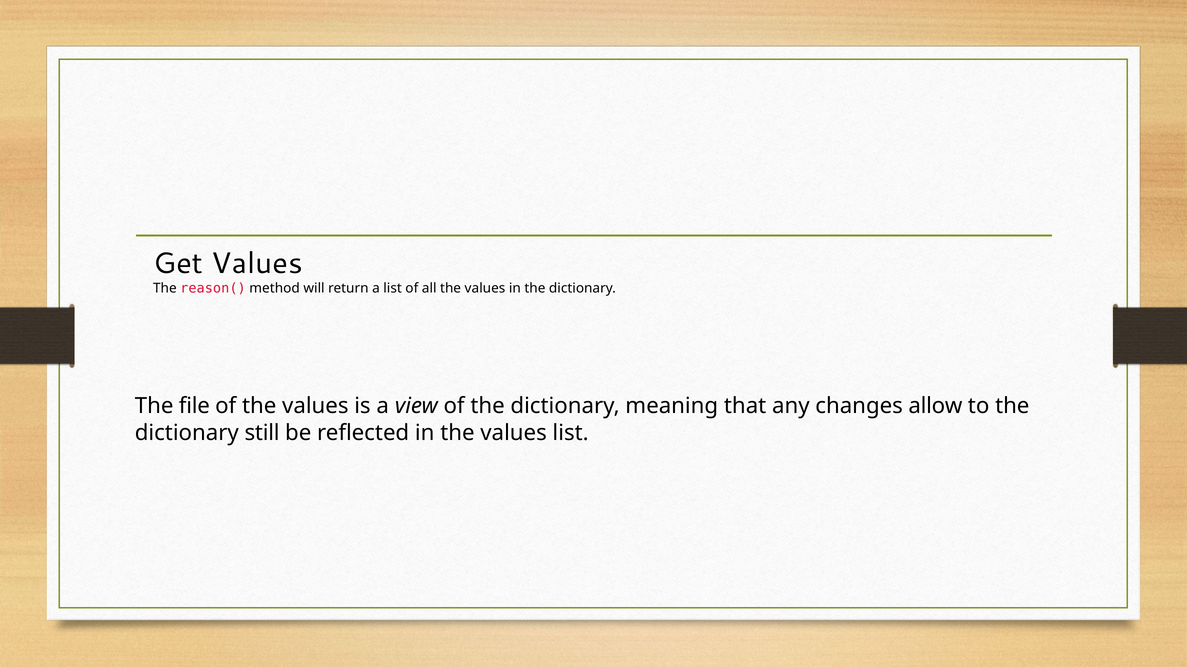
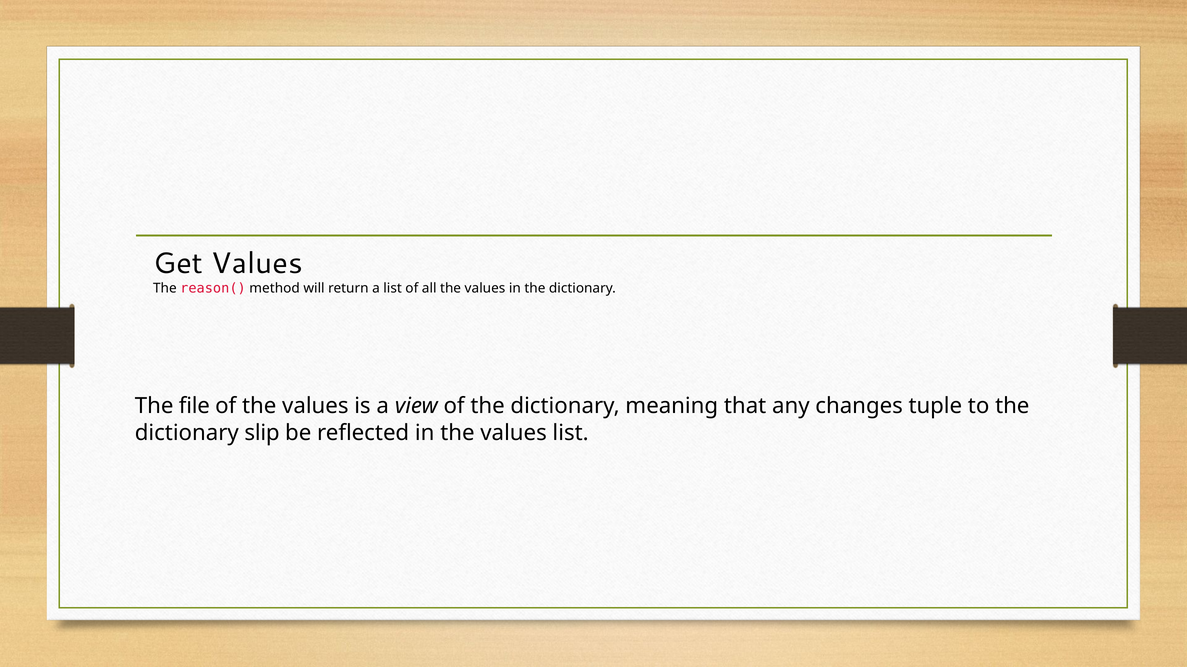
allow: allow -> tuple (935, 407)
still: still -> slip (262, 433)
